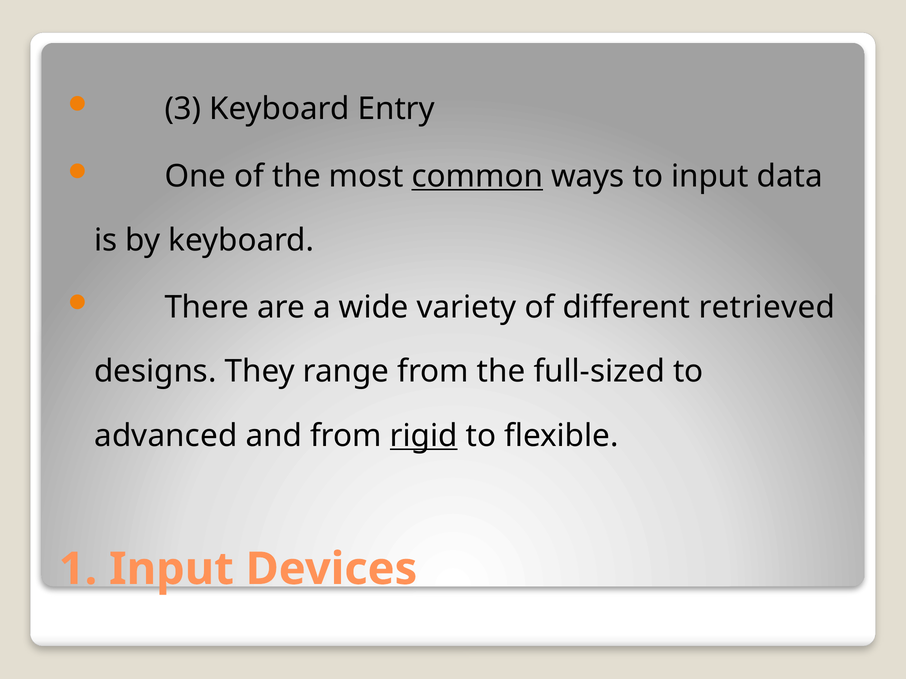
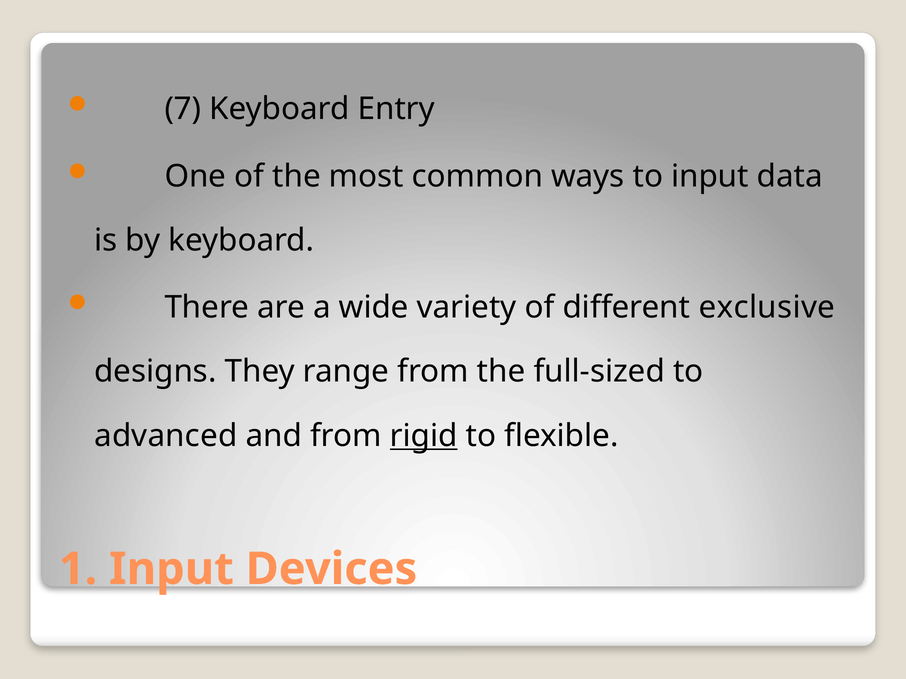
3: 3 -> 7 (183, 109)
common underline: present -> none (477, 176)
retrieved: retrieved -> exclusive (767, 308)
